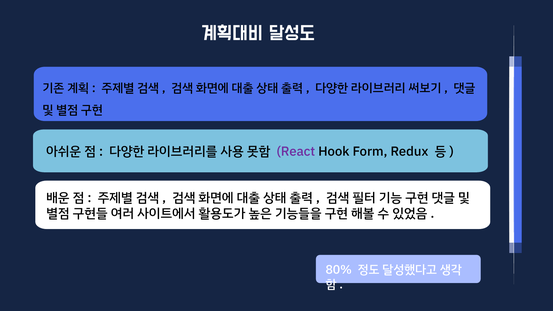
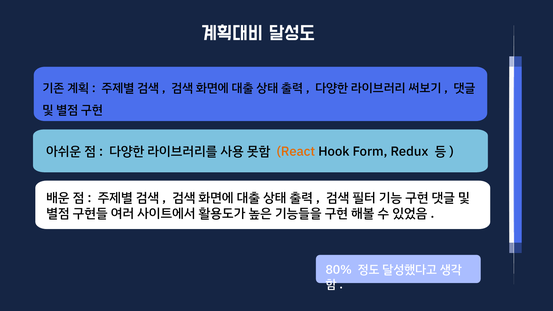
React colour: purple -> orange (296, 152)
